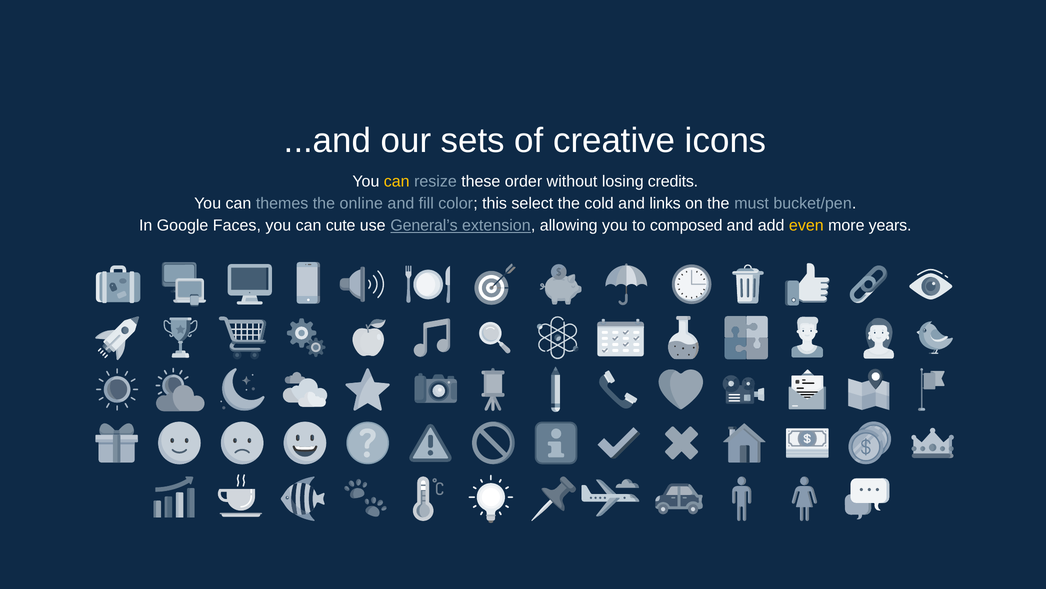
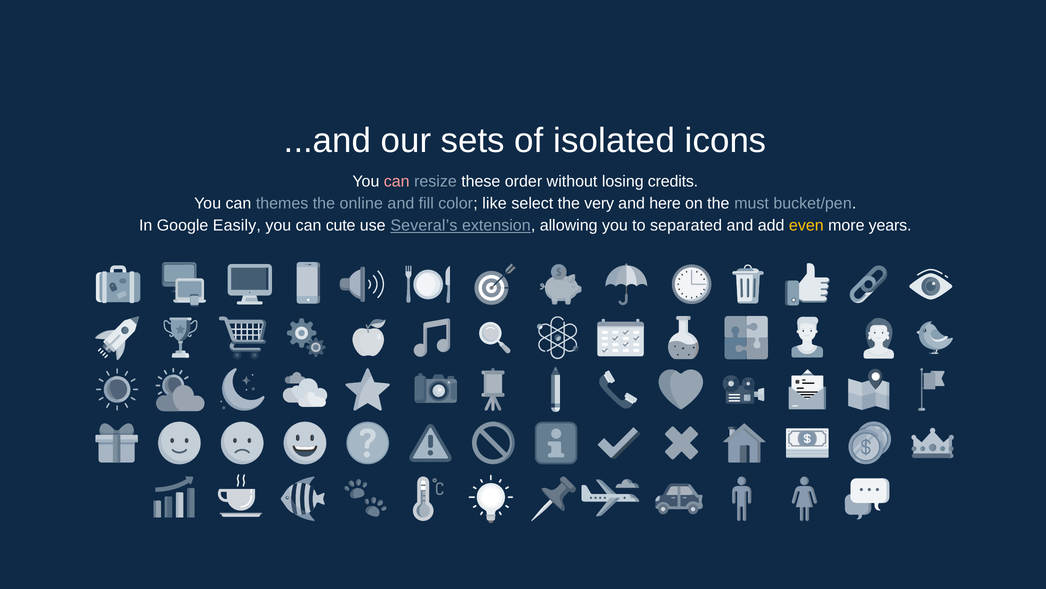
creative: creative -> isolated (614, 141)
can colour: yellow -> pink (397, 181)
this: this -> like (494, 203)
cold: cold -> very (599, 203)
links: links -> here (665, 203)
Faces: Faces -> Easily (237, 225)
General’s: General’s -> Several’s (424, 225)
composed: composed -> separated (686, 225)
